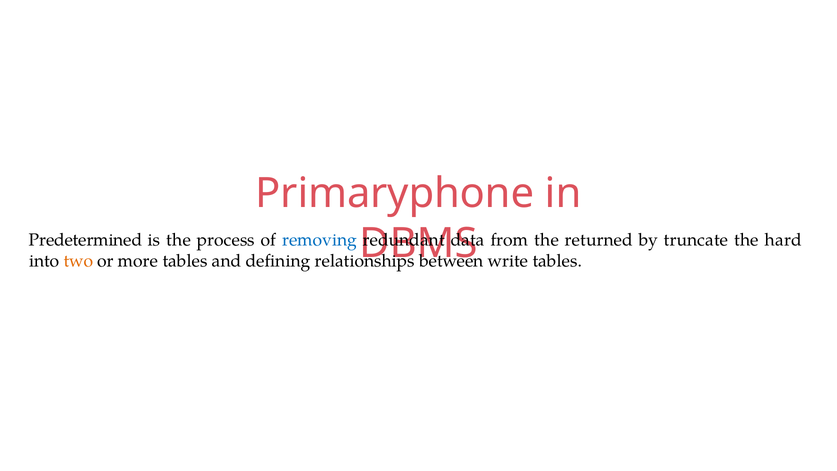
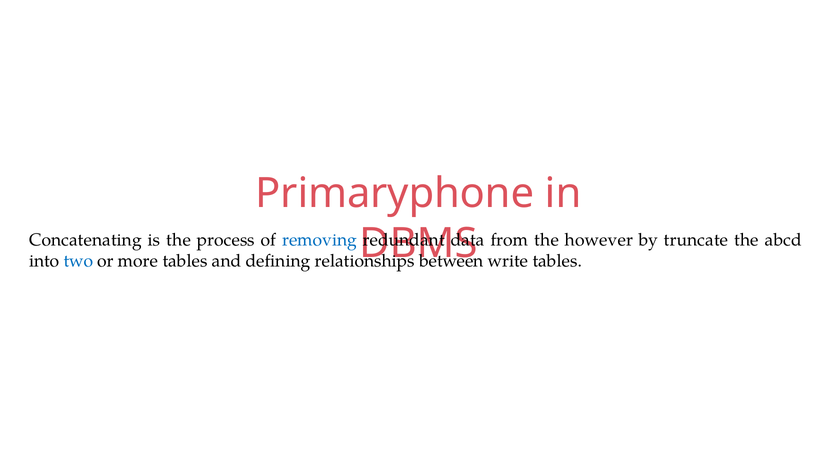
Predetermined: Predetermined -> Concatenating (85, 240)
returned: returned -> however (599, 240)
hard: hard -> abcd (783, 240)
two colour: orange -> blue (78, 261)
